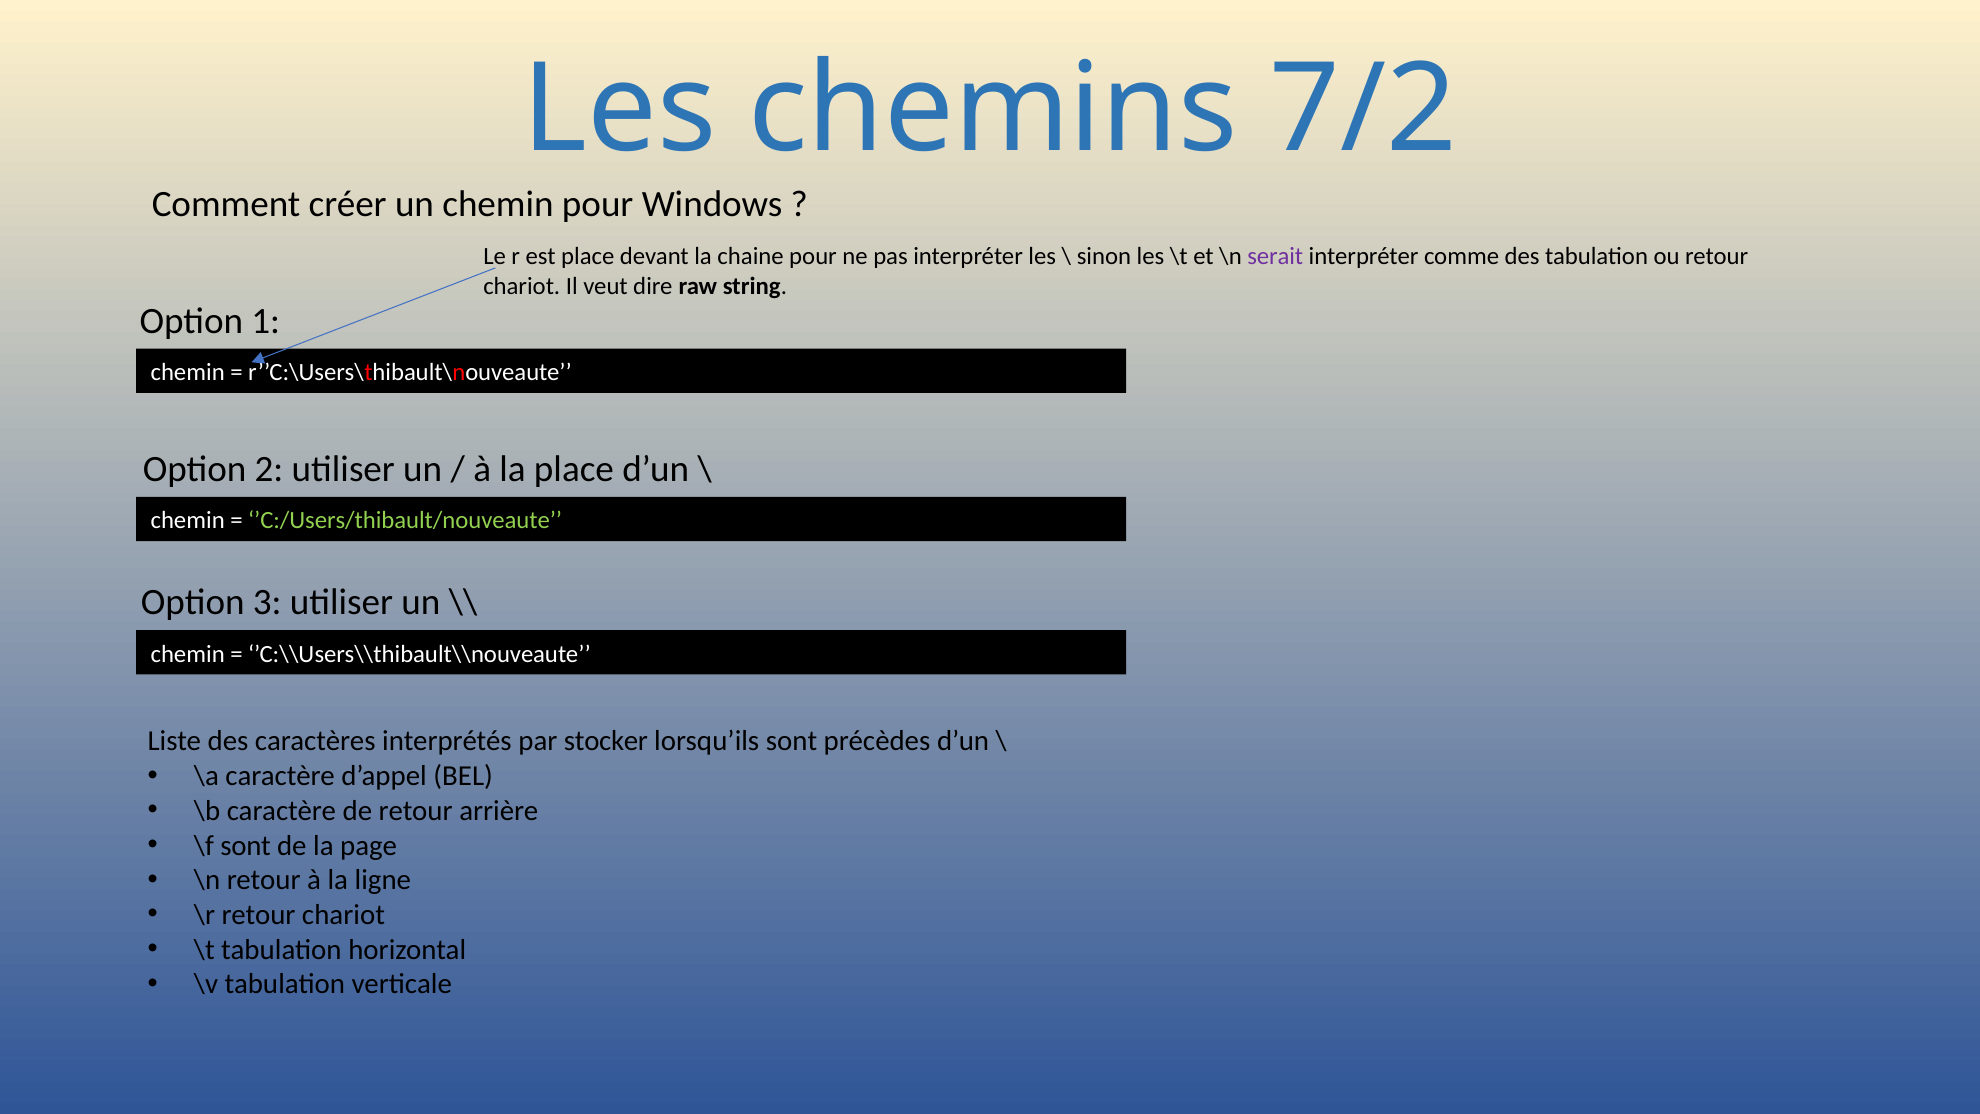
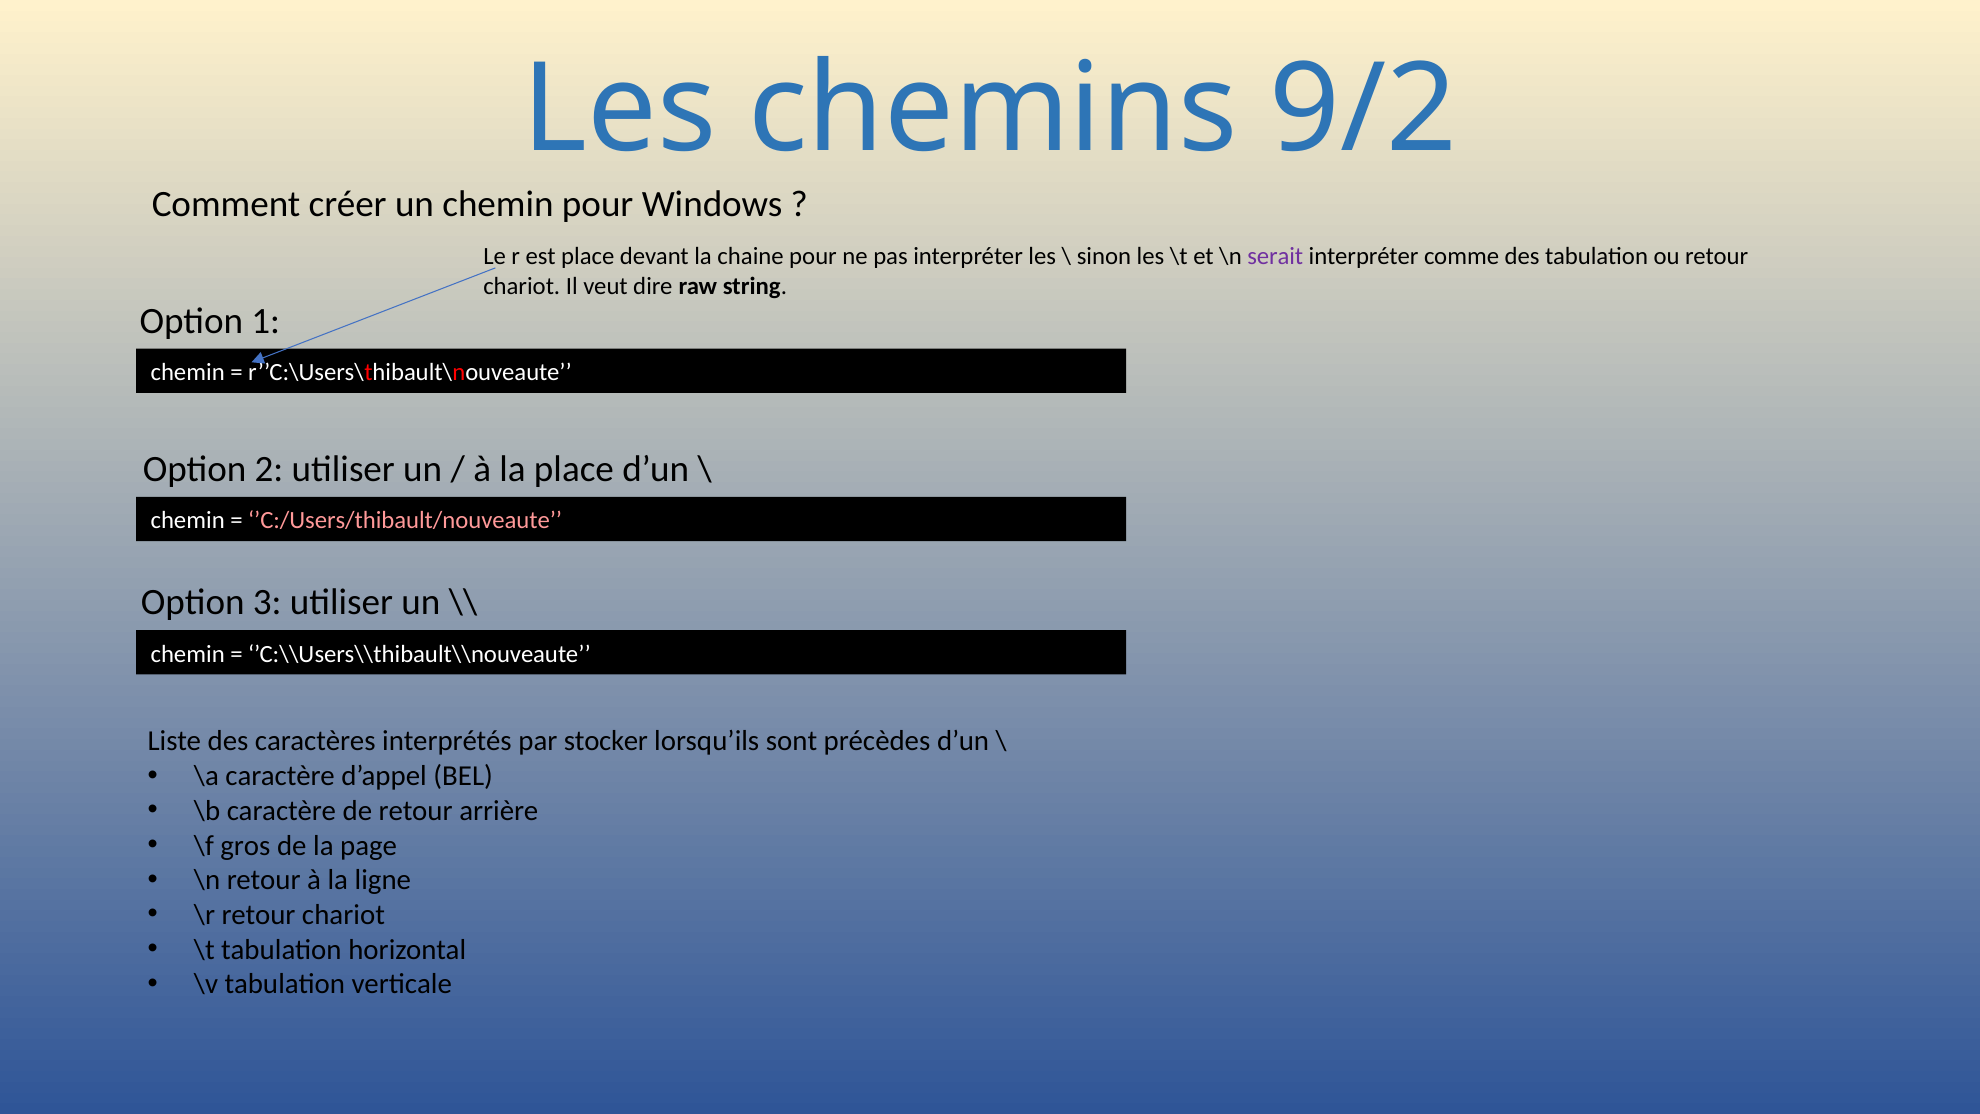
7/2: 7/2 -> 9/2 (1364, 109)
’C:/Users/thibault/nouveaute colour: light green -> pink (405, 521)
\f sont: sont -> gros (245, 845)
